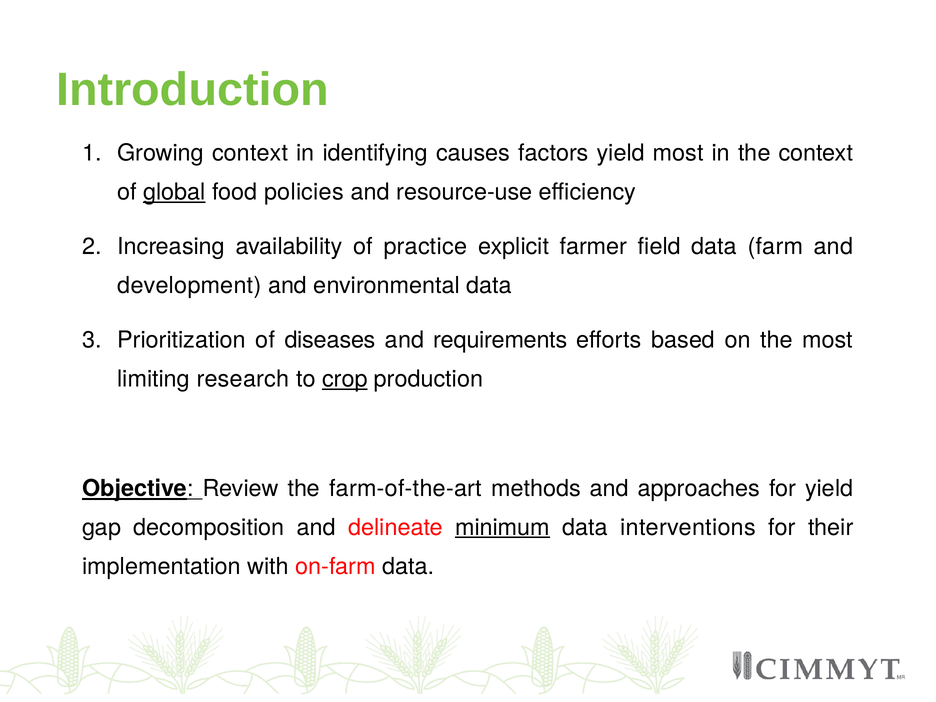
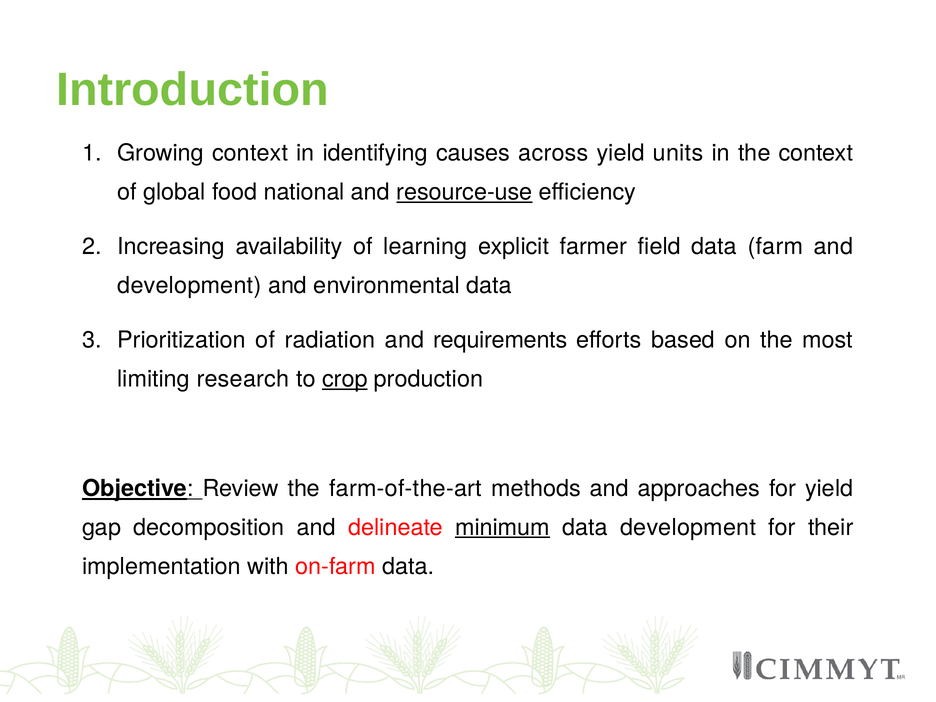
factors: factors -> across (553, 153)
yield most: most -> units (678, 153)
global underline: present -> none (174, 192)
policies: policies -> national (304, 192)
resource-use underline: none -> present (464, 192)
practice: practice -> learning (425, 247)
diseases: diseases -> radiation (330, 340)
data interventions: interventions -> development (688, 527)
